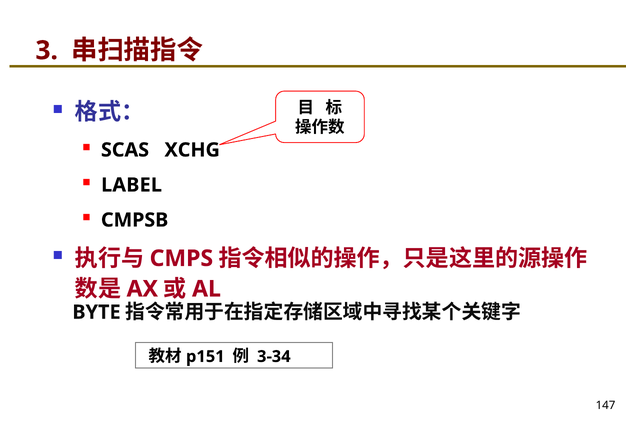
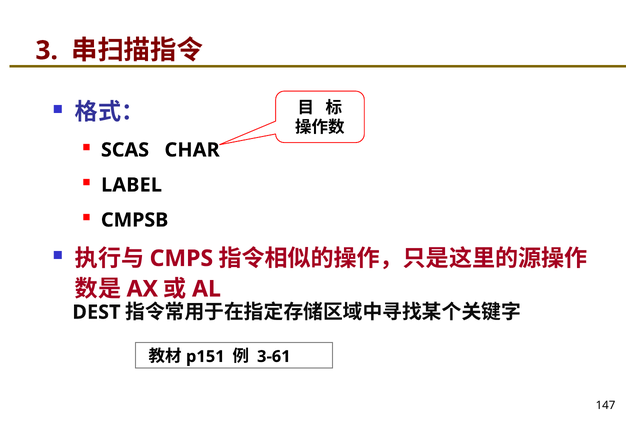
XCHG: XCHG -> CHAR (192, 150)
BYTE: BYTE -> DEST (96, 312)
3-34: 3-34 -> 3-61 (274, 356)
